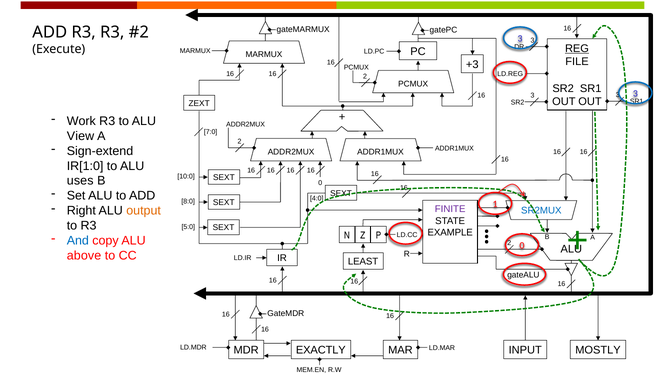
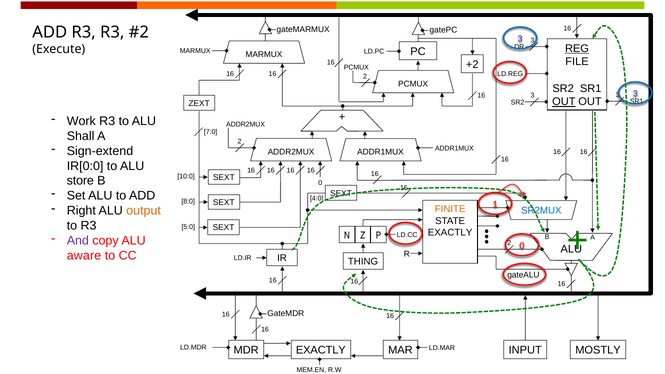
+3: +3 -> +2 (472, 65)
OUT underline: none -> present (564, 102)
View: View -> Shall (81, 136)
IR[1:0: IR[1:0 -> IR[0:0 (85, 166)
uses: uses -> store (80, 181)
FINITE colour: purple -> orange (450, 209)
EXAMPLE: EXAMPLE -> EXACTLY (450, 233)
And colour: blue -> purple (78, 241)
above: above -> aware (84, 256)
LEAST: LEAST -> THING (363, 262)
